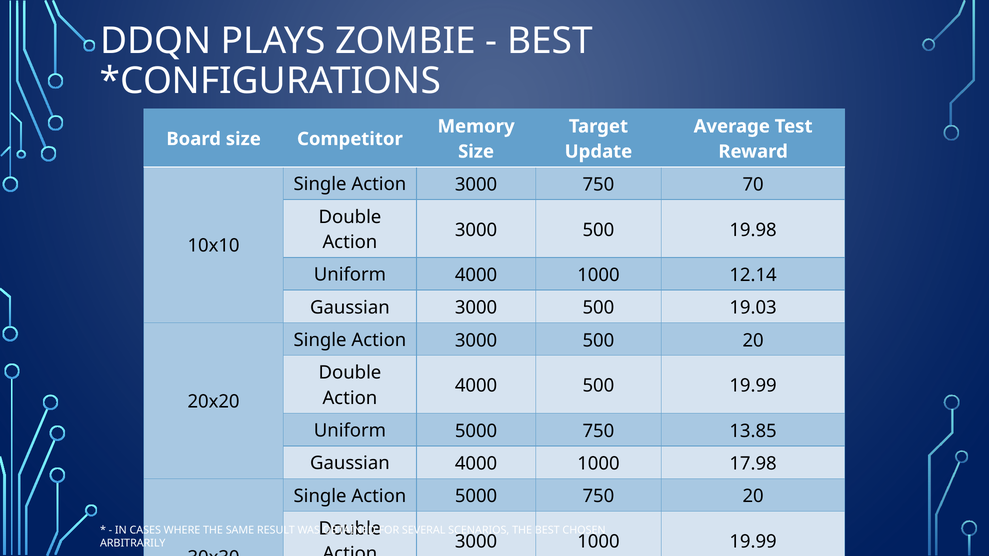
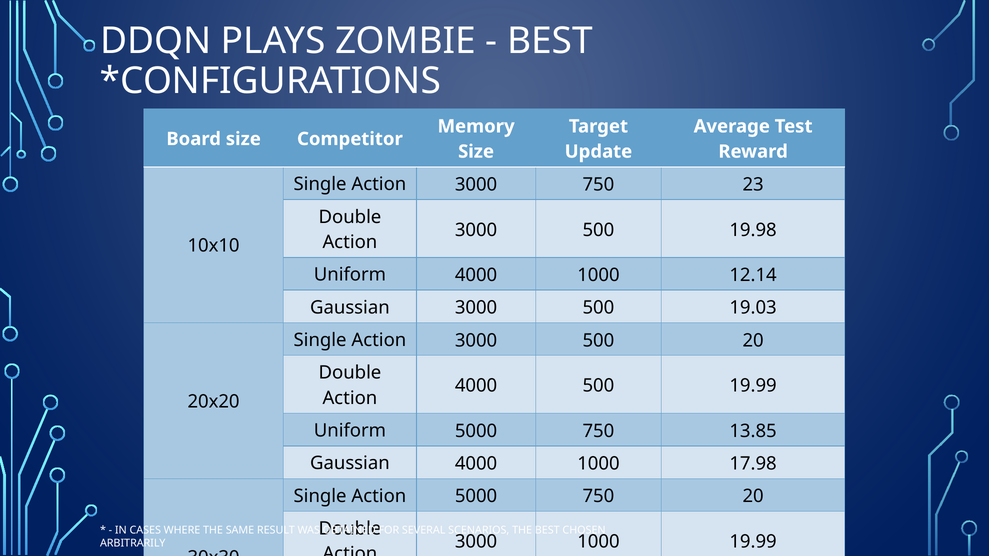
70: 70 -> 23 (753, 185)
